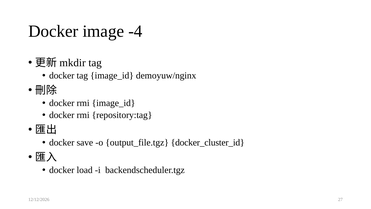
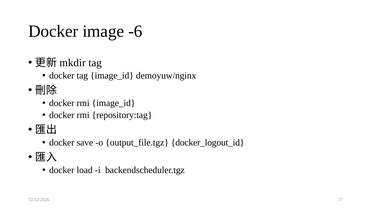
-4: -4 -> -6 (135, 31)
docker_cluster_id: docker_cluster_id -> docker_logout_id (208, 142)
